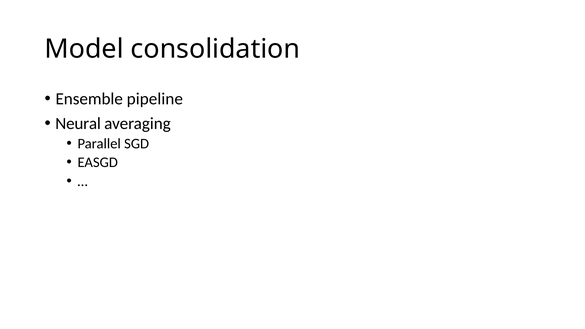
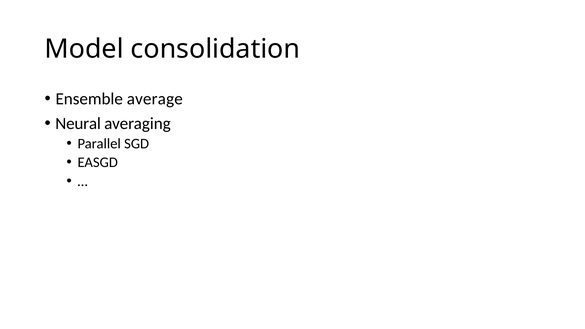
pipeline: pipeline -> average (155, 99)
